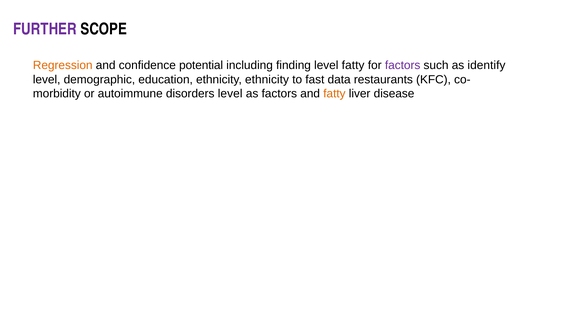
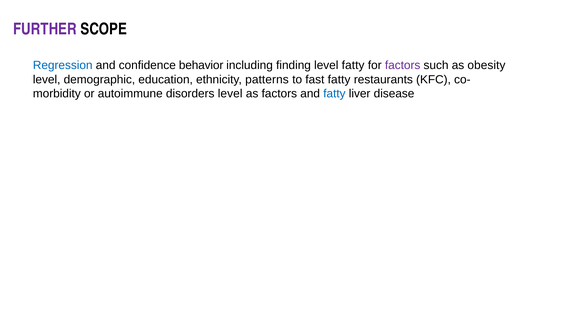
Regression colour: orange -> blue (63, 65)
potential: potential -> behavior (201, 65)
identify: identify -> obesity (486, 65)
ethnicity ethnicity: ethnicity -> patterns (267, 79)
fast data: data -> fatty (339, 79)
fatty colour: orange -> blue (334, 94)
